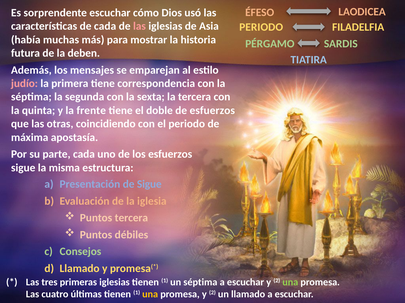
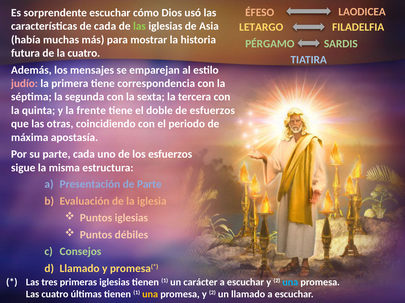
las colour: pink -> light green (140, 26)
PERIODO: PERIODO -> LETARGO (261, 27)
la deben: deben -> cuatro (84, 53)
de Sigue: Sigue -> Parte (149, 185)
Puntos tercera: tercera -> iglesias (131, 218)
un séptima: séptima -> carácter (200, 283)
una colour: light green -> light blue (290, 283)
